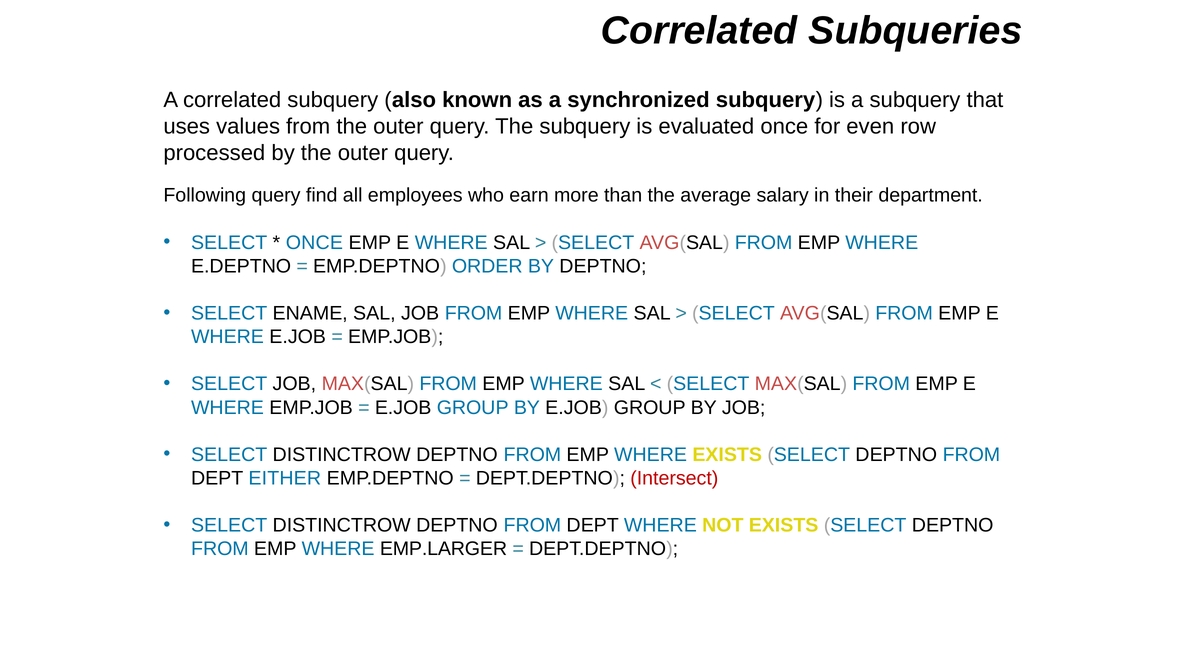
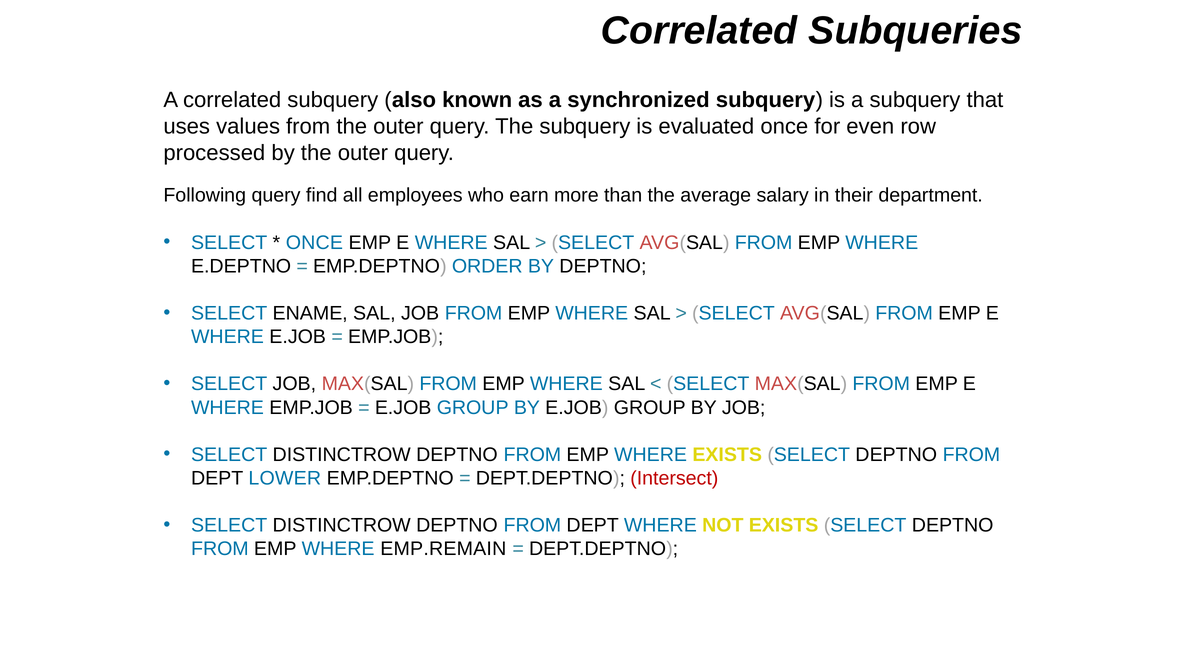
EITHER: EITHER -> LOWER (285, 478)
EMP.LARGER: EMP.LARGER -> EMP.REMAIN (443, 549)
